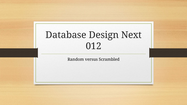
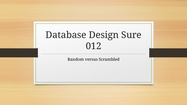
Next: Next -> Sure (131, 35)
